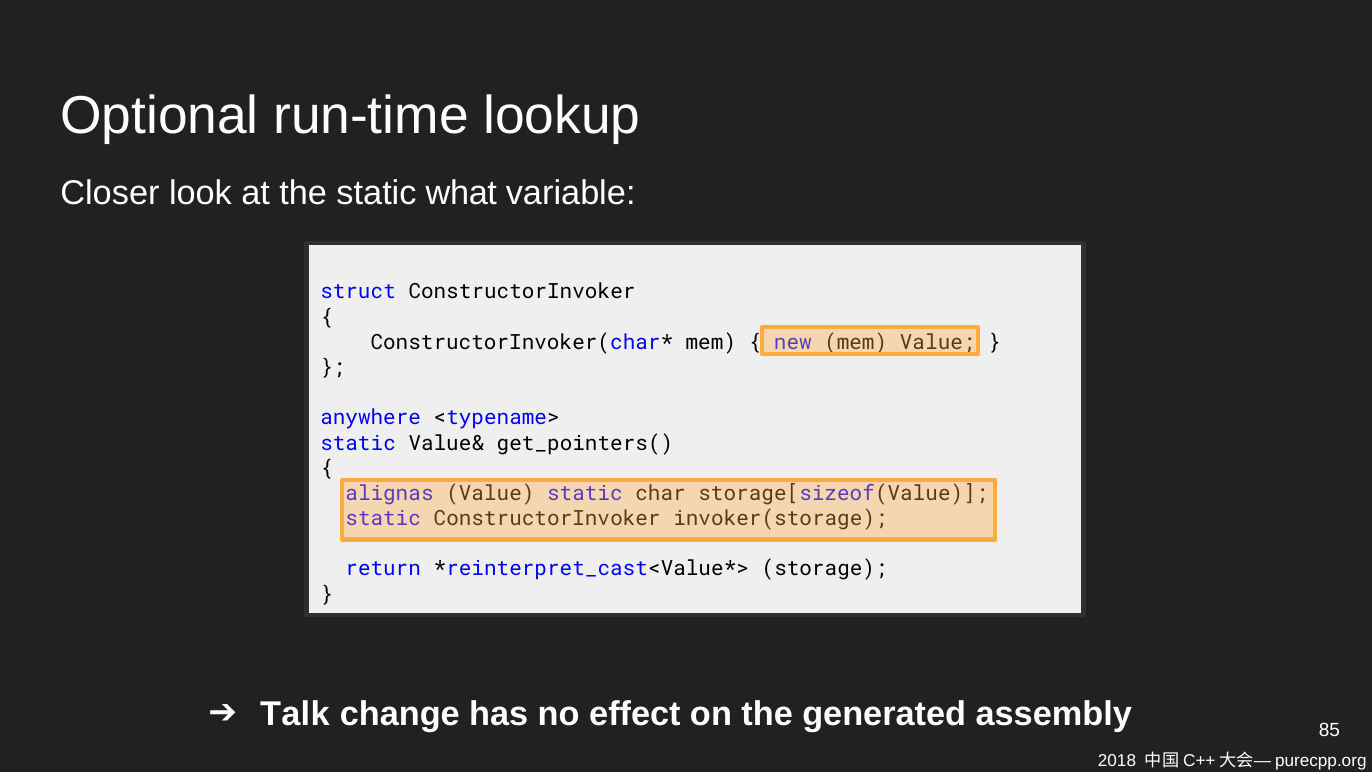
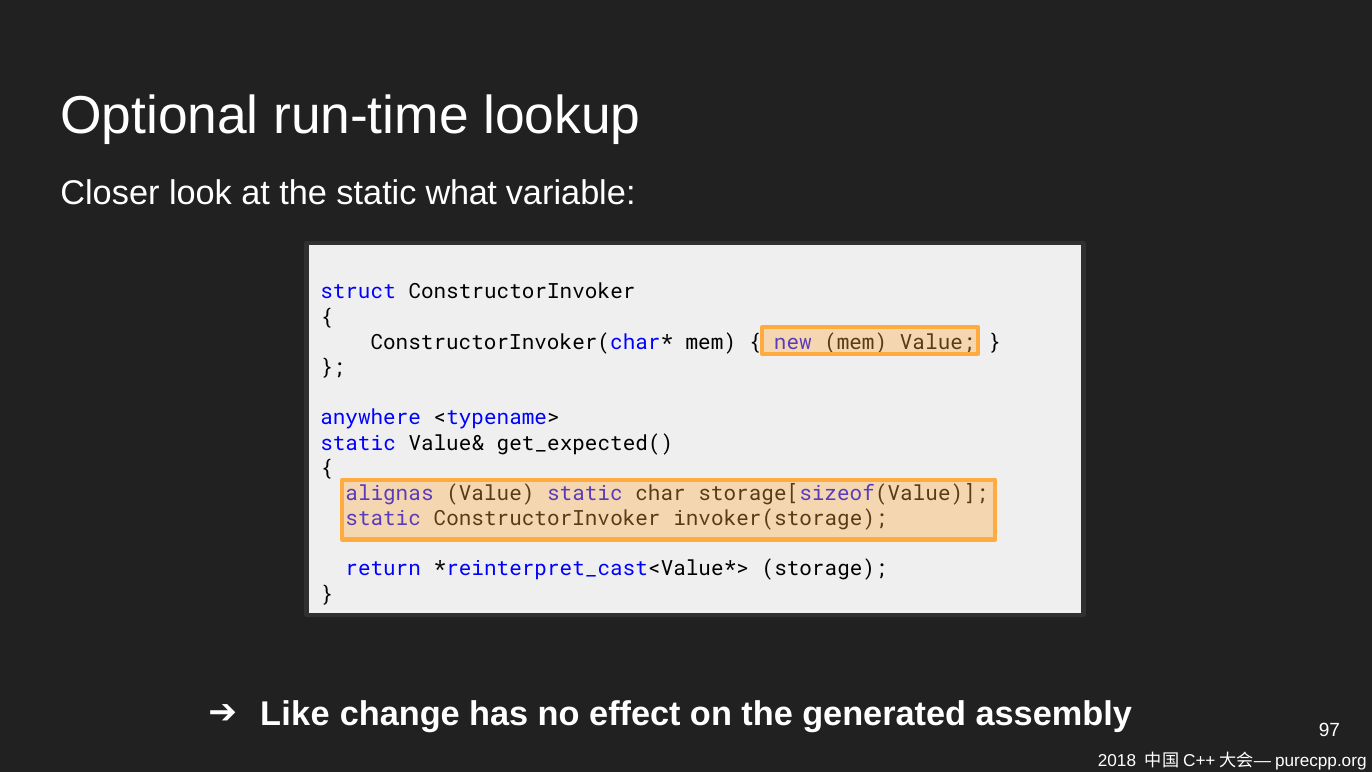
get_pointers(: get_pointers( -> get_expected( (585, 443)
Talk: Talk -> Like (295, 714)
85: 85 -> 97 (1329, 730)
